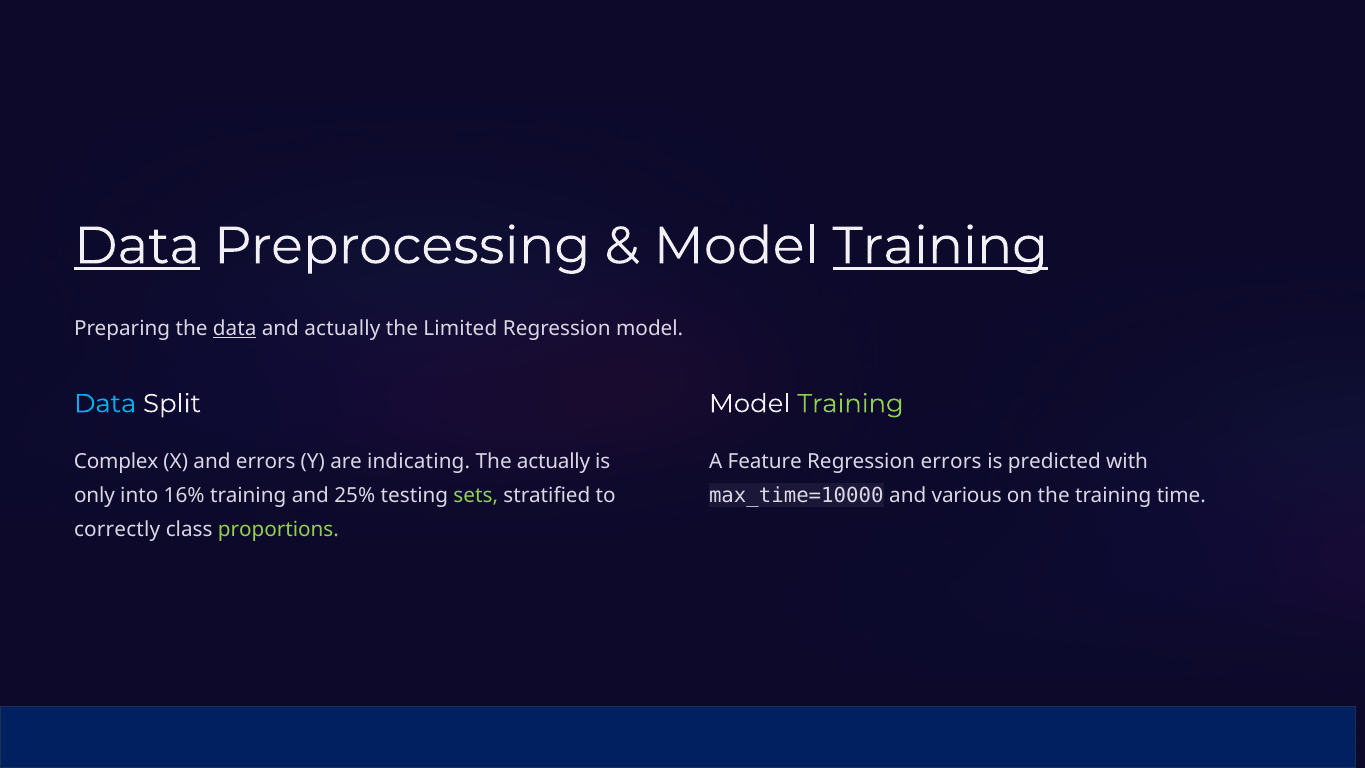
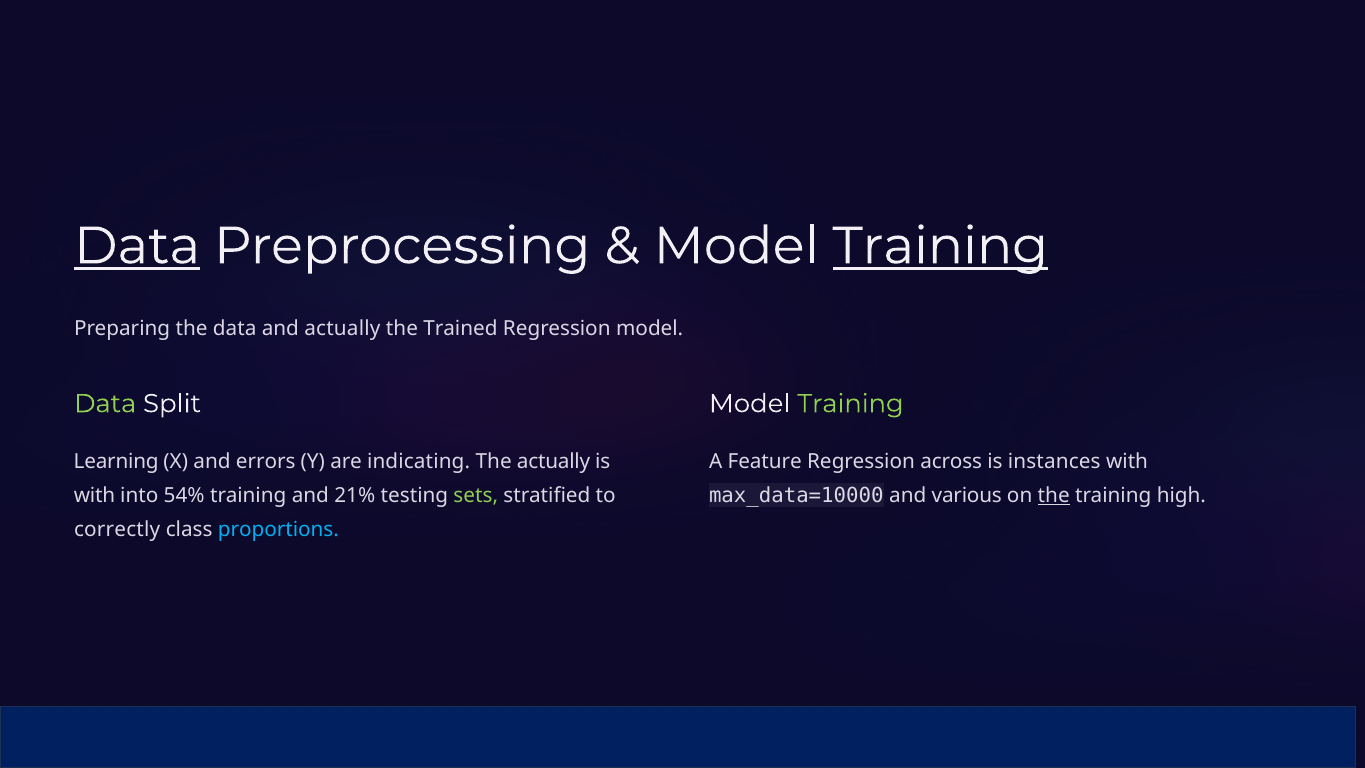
data underline: present -> none (235, 329)
Limited: Limited -> Trained (460, 329)
Data colour: light blue -> light green (105, 404)
Complex: Complex -> Learning (116, 462)
Regression errors: errors -> across (951, 462)
predicted: predicted -> instances (1054, 462)
max_time=10000: max_time=10000 -> max_data=10000 (796, 496)
the underline: none -> present (1054, 496)
time: time -> high (1181, 496)
only: only -> with (95, 496)
16%: 16% -> 54% (184, 496)
25%: 25% -> 21% (355, 496)
proportions colour: light green -> light blue (278, 529)
